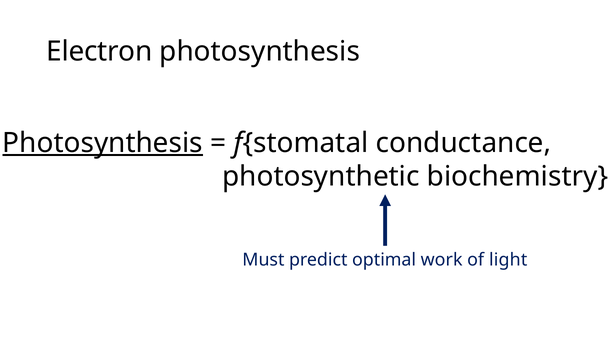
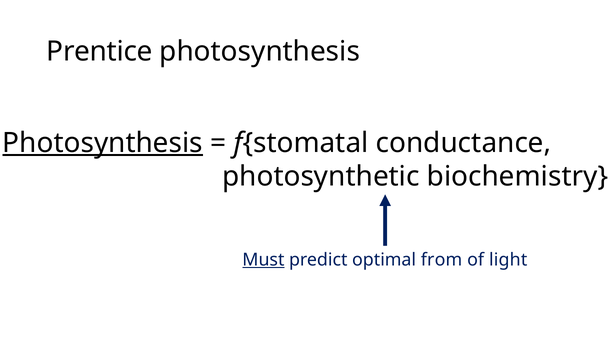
Electron: Electron -> Prentice (99, 51)
Must underline: none -> present (263, 260)
work: work -> from (442, 260)
